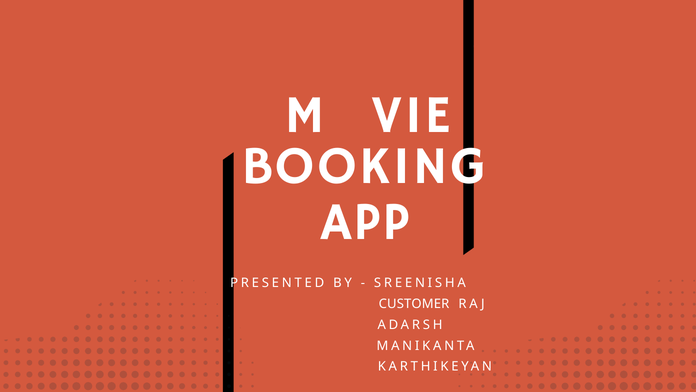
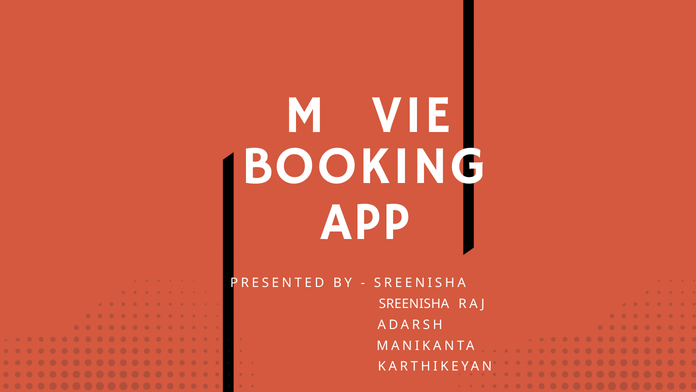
CUSTOMER: CUSTOMER -> SREENISHA (414, 304)
